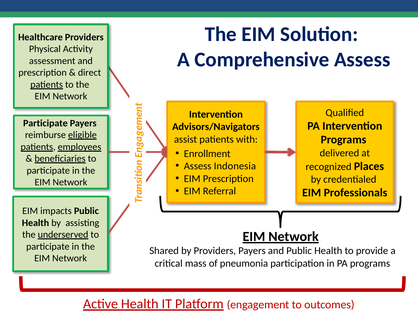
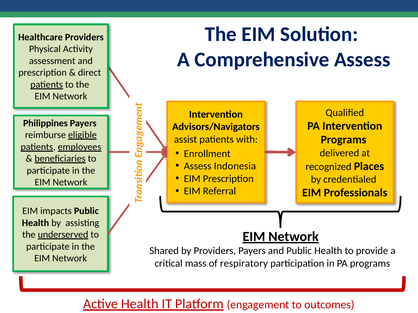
Participate: Participate -> Philippines (45, 123)
pneumonia: pneumonia -> respiratory (244, 264)
